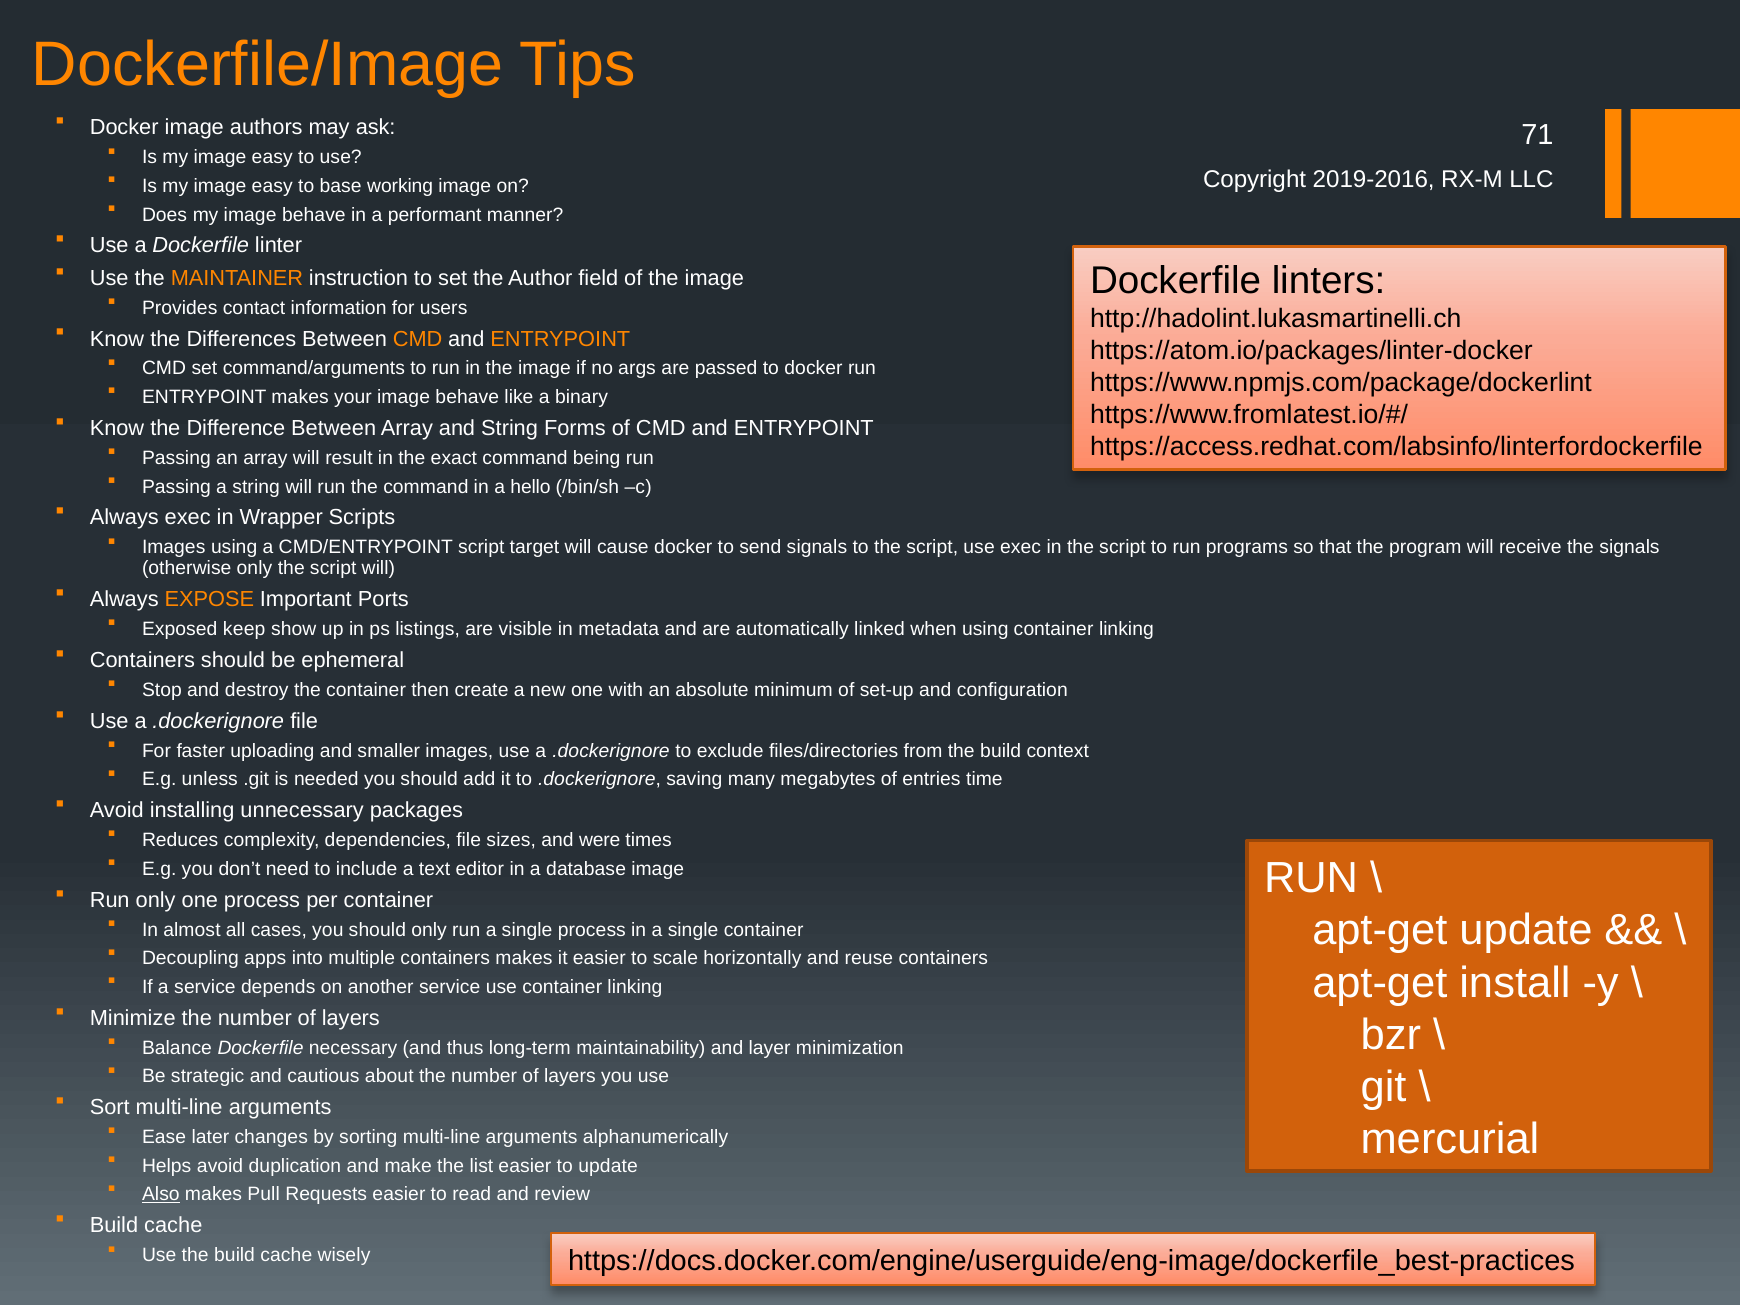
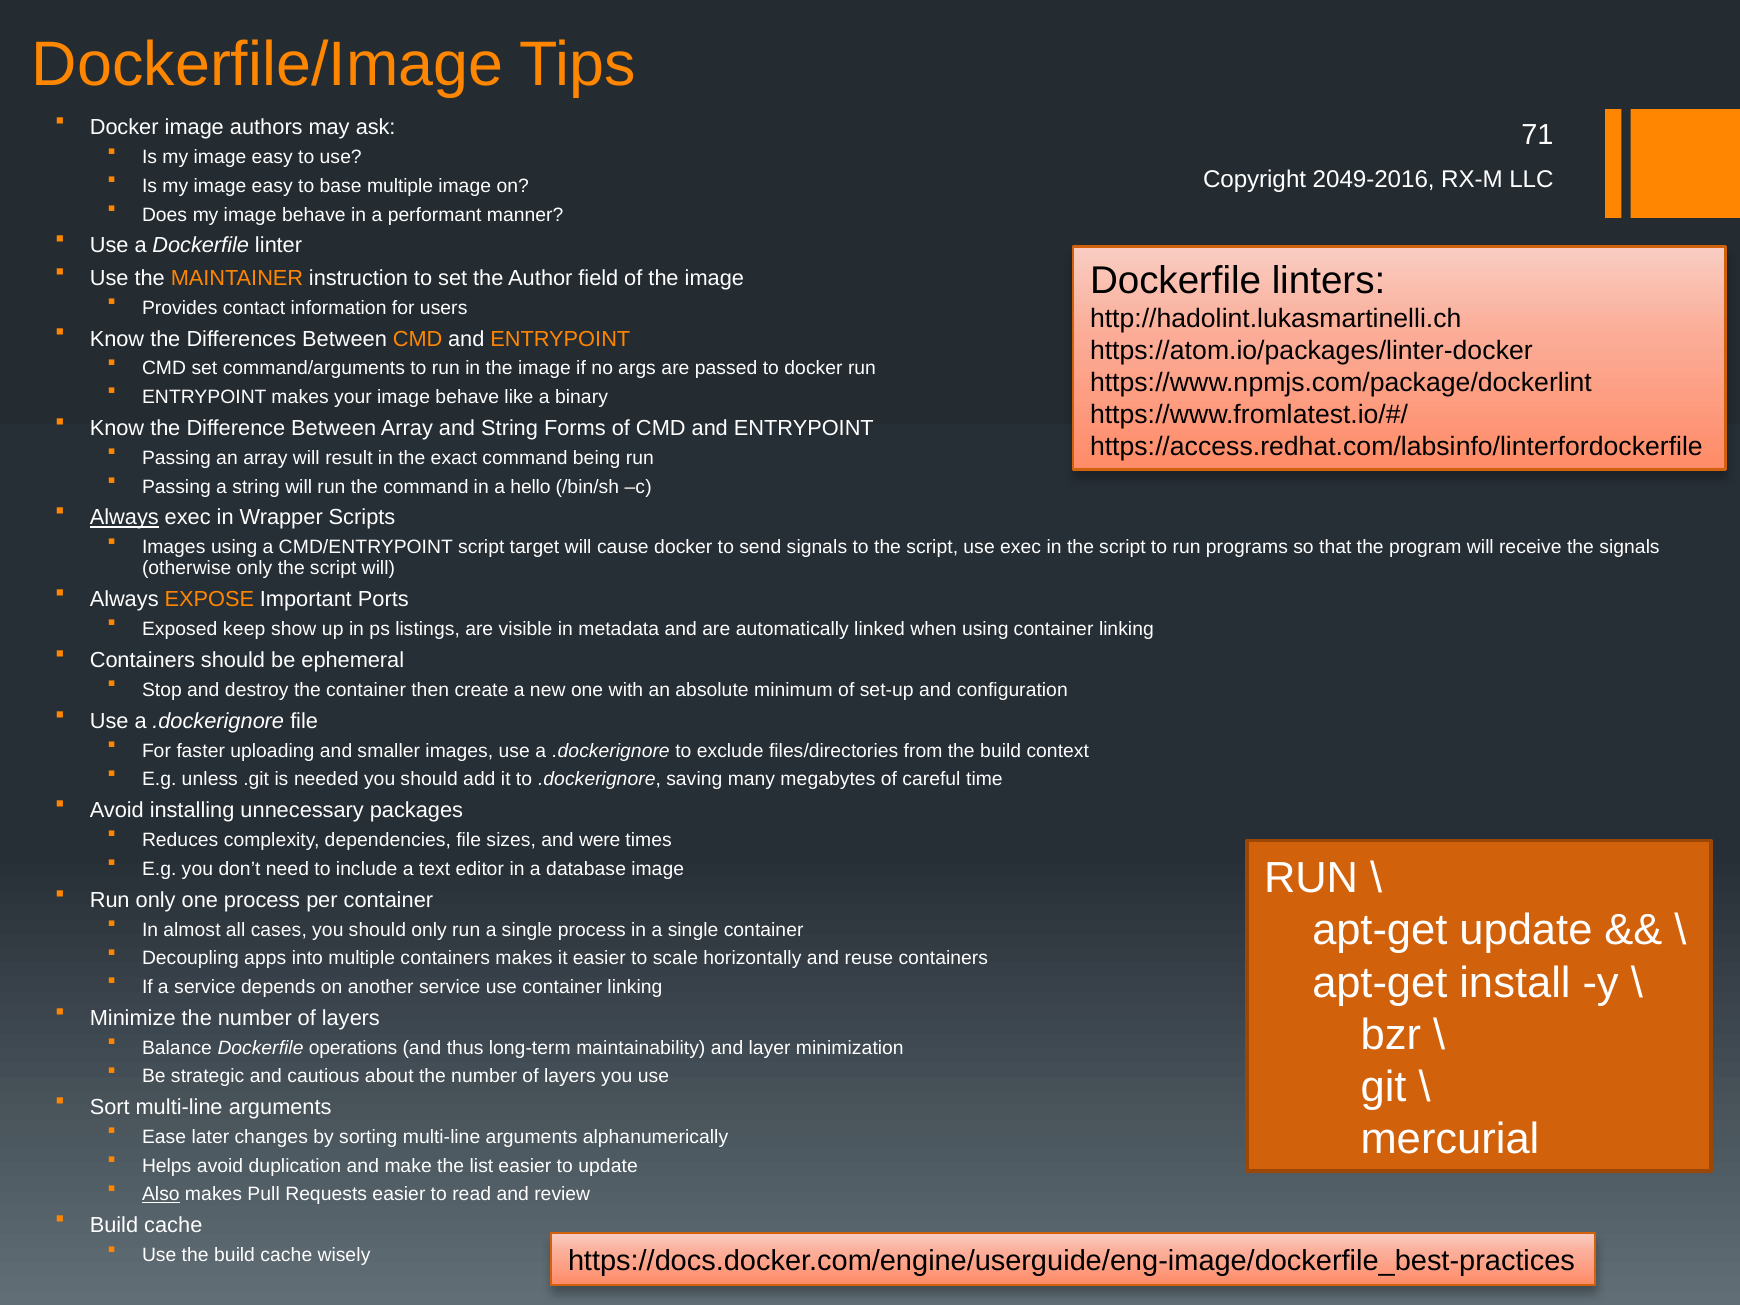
2019-2016: 2019-2016 -> 2049-2016 (1374, 179)
base working: working -> multiple (400, 186)
Always underline: none -> present (124, 518)
entries: entries -> careful (931, 779)
necessary: necessary -> operations (353, 1048)
